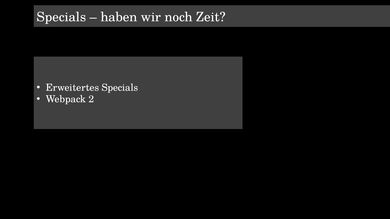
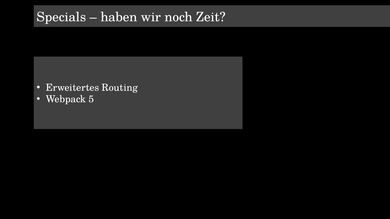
Erweitertes Specials: Specials -> Routing (120, 88)
2: 2 -> 5 (91, 99)
